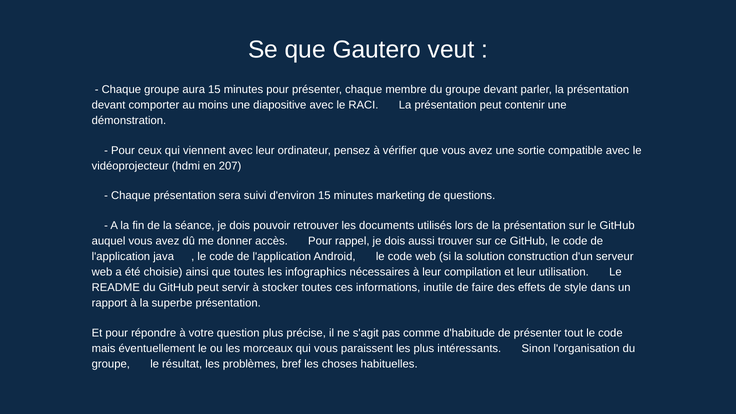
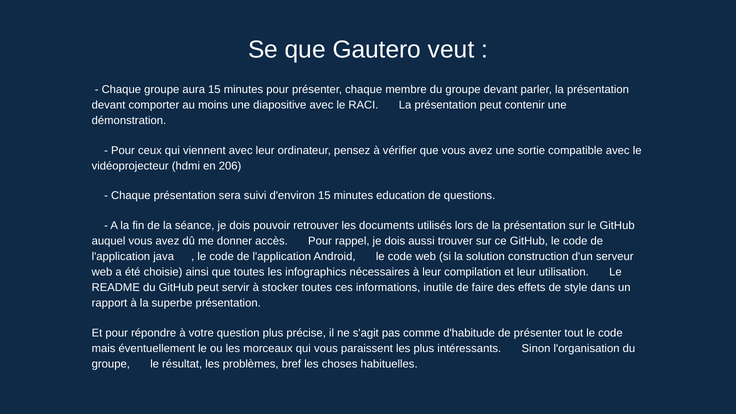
207: 207 -> 206 (230, 166)
marketing: marketing -> education (401, 196)
